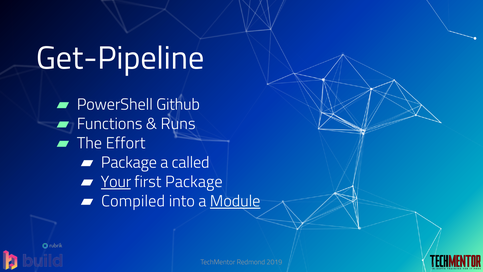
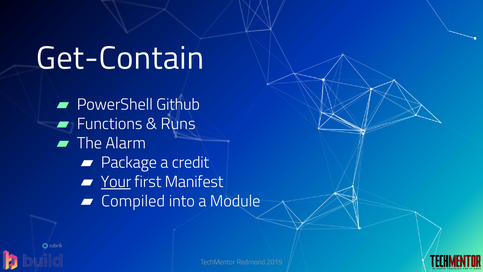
Get-Pipeline: Get-Pipeline -> Get-Contain (120, 58)
Effort: Effort -> Alarm (126, 143)
called: called -> credit (191, 162)
first Package: Package -> Manifest (194, 182)
Module underline: present -> none (235, 201)
